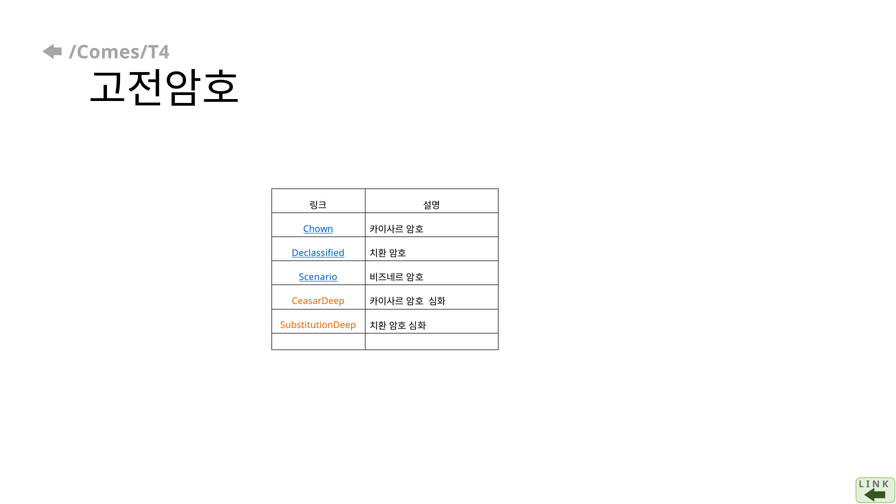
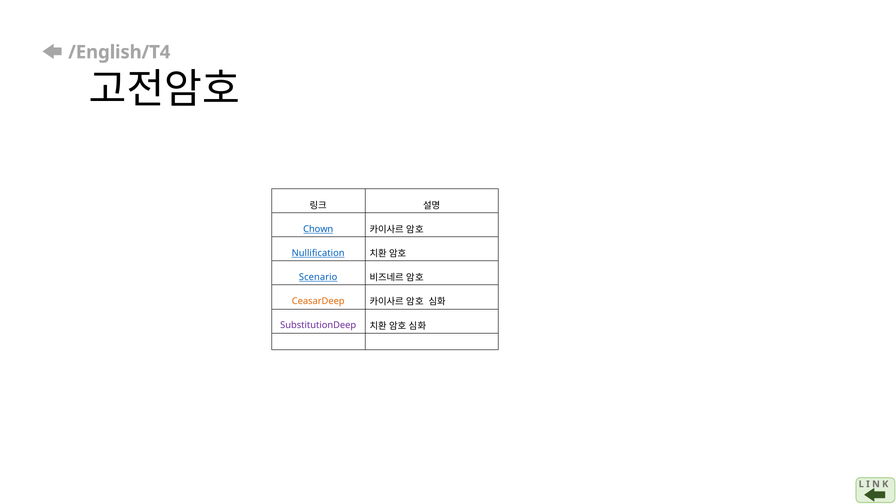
/Comes/T4: /Comes/T4 -> /English/T4 (119, 52)
Declassified: Declassified -> Nullification (318, 253)
SubstitutionDeep colour: orange -> purple (318, 325)
